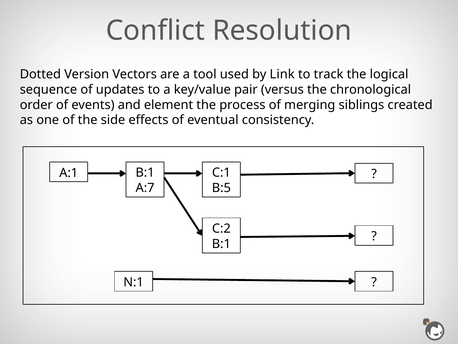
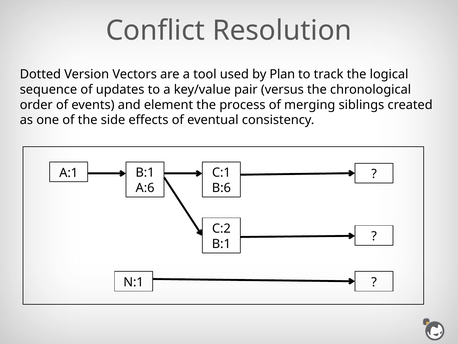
Link: Link -> Plan (282, 74)
A:7: A:7 -> A:6 (145, 188)
B:5: B:5 -> B:6 (221, 188)
